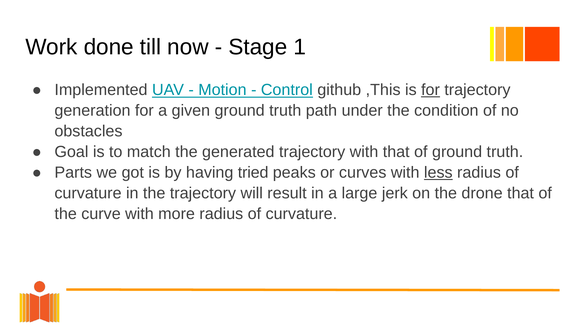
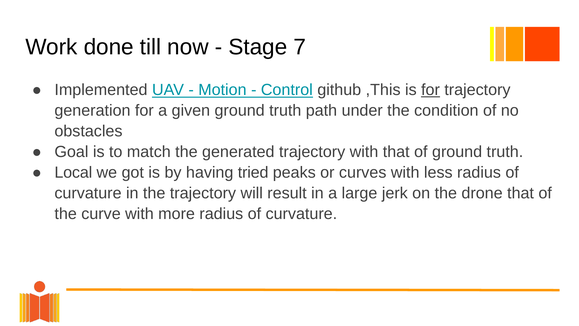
1: 1 -> 7 (300, 47)
Parts: Parts -> Local (73, 172)
less underline: present -> none (438, 172)
